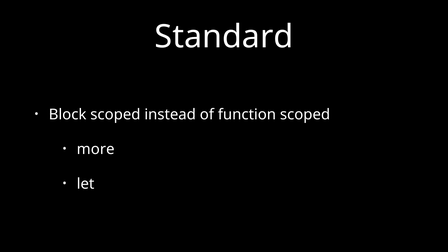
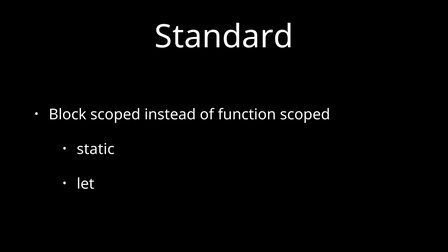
more: more -> static (96, 149)
